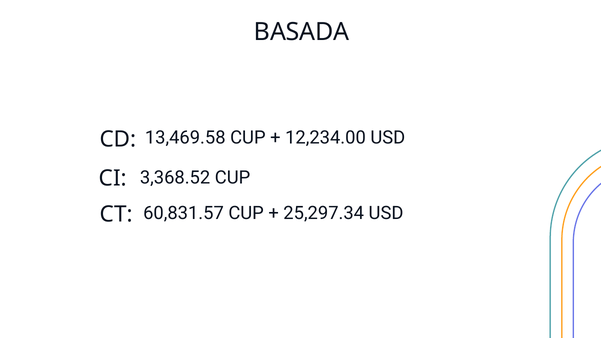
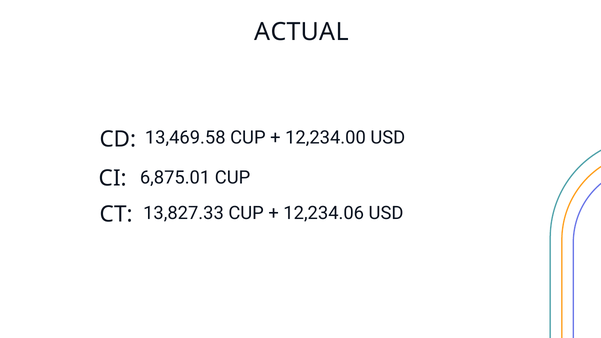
BASADA: BASADA -> ACTUAL (301, 32)
3,368.52: 3,368.52 -> 6,875.01 (175, 178)
60,831.57: 60,831.57 -> 13,827.33 (183, 213)
25,297.34: 25,297.34 -> 12,234.06 (324, 213)
